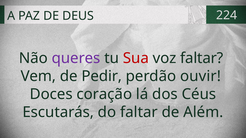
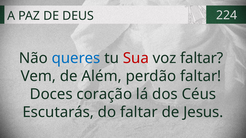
queres colour: purple -> blue (76, 58)
Pedir: Pedir -> Além (102, 76)
perdão ouvir: ouvir -> faltar (201, 76)
Além: Além -> Jesus (203, 113)
